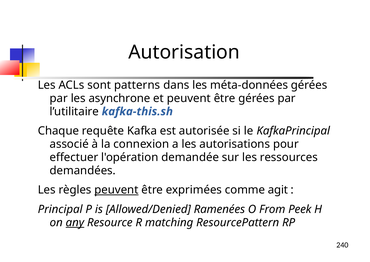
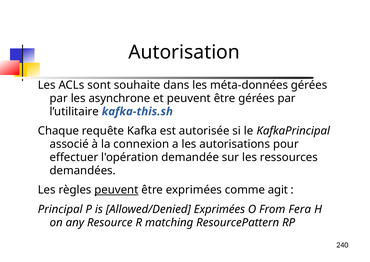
patterns: patterns -> souhaite (137, 85)
Allowed/Denied Ramenées: Ramenées -> Exprimées (219, 209)
Peek: Peek -> Fera (300, 209)
any underline: present -> none (75, 222)
